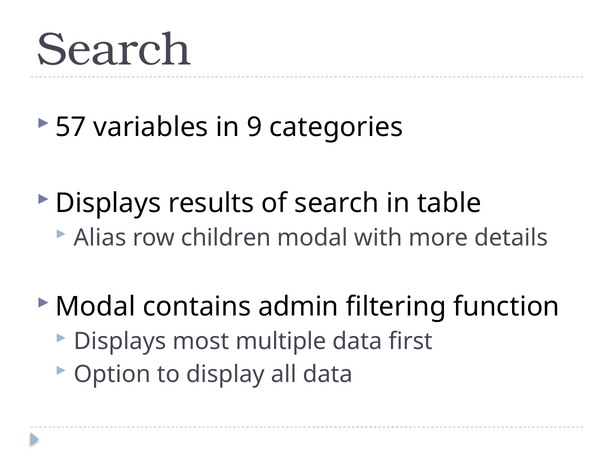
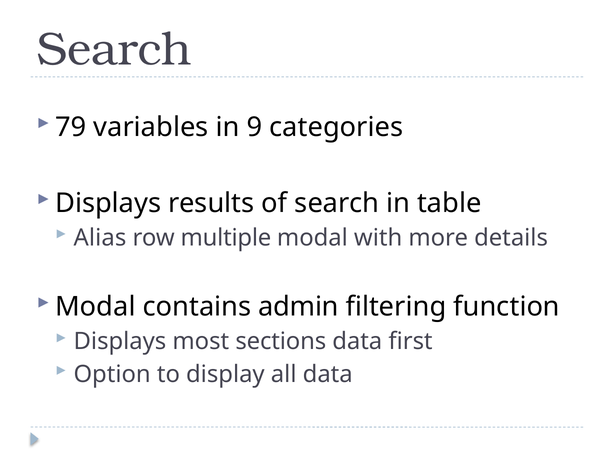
57: 57 -> 79 (71, 127)
children: children -> multiple (226, 237)
multiple: multiple -> sections (281, 341)
